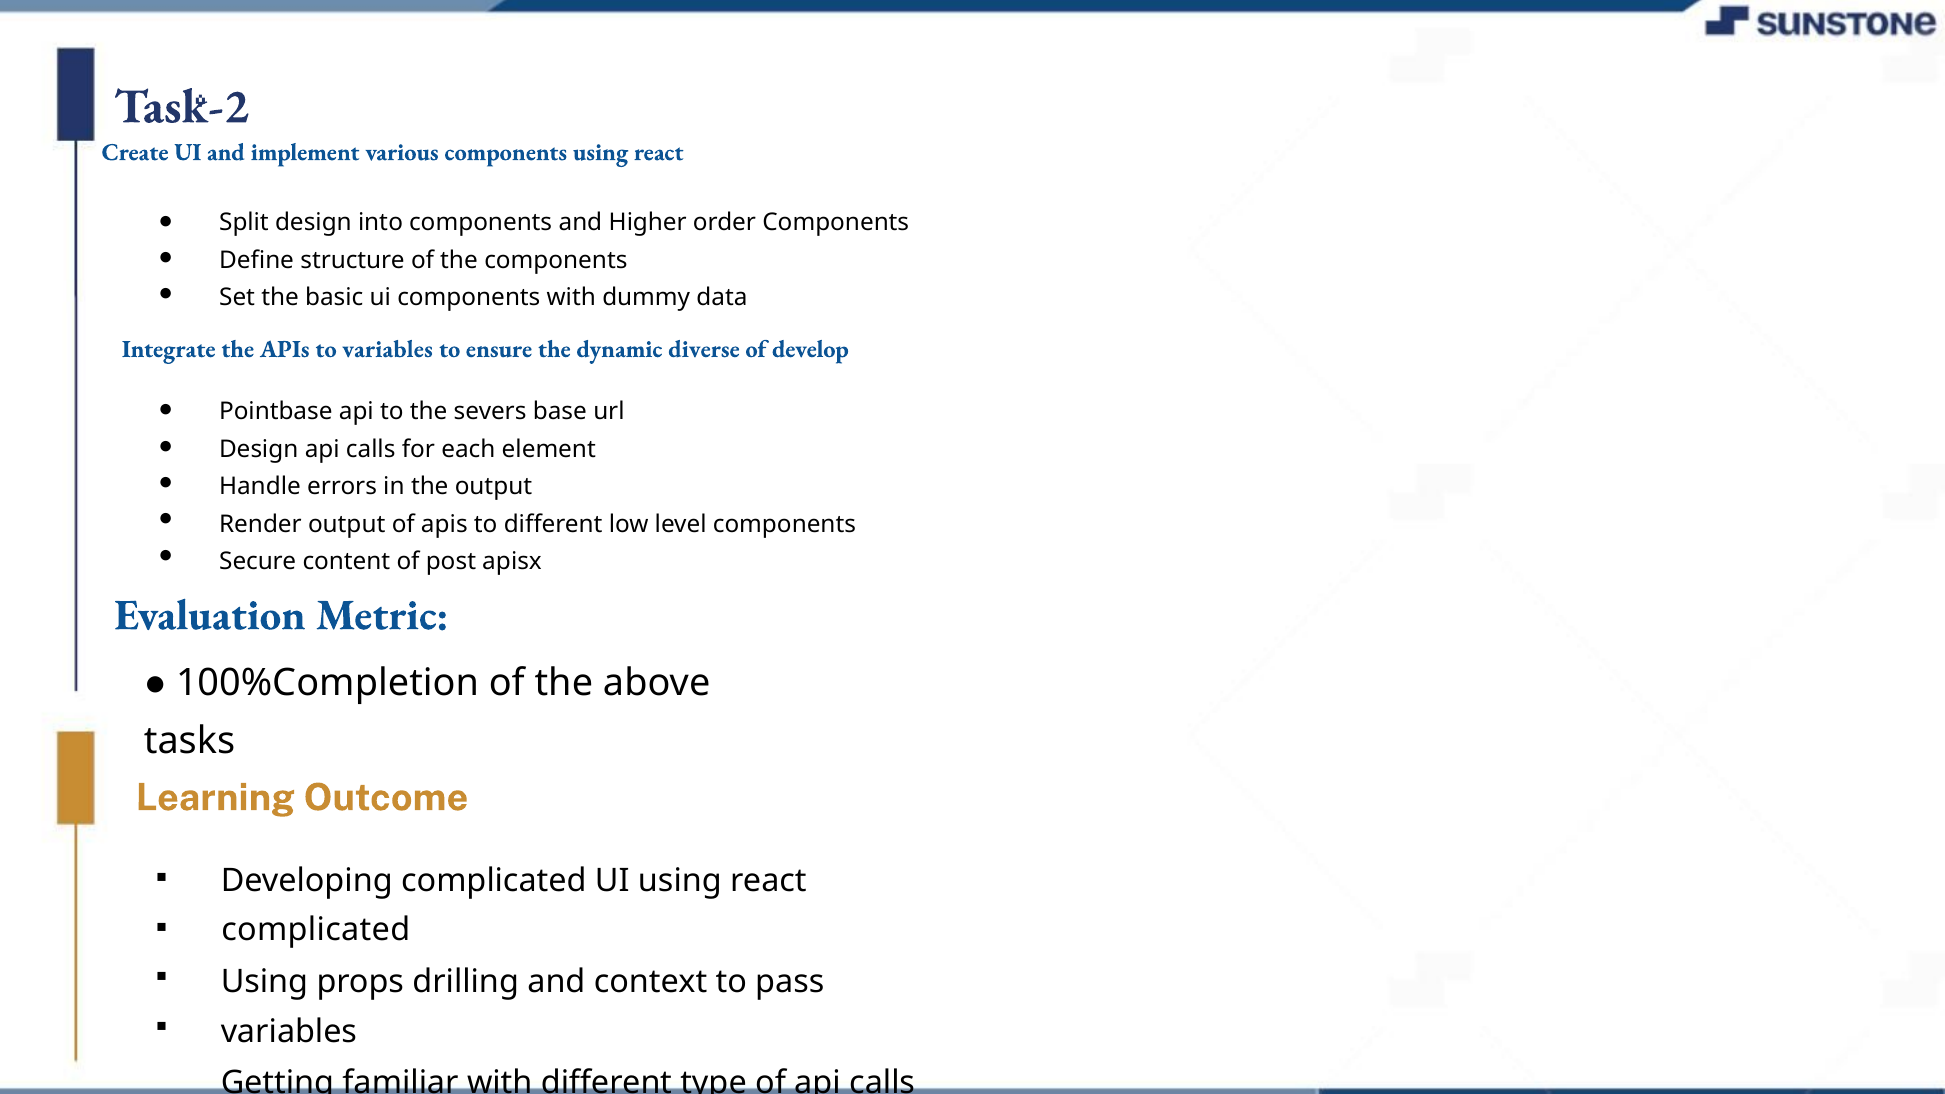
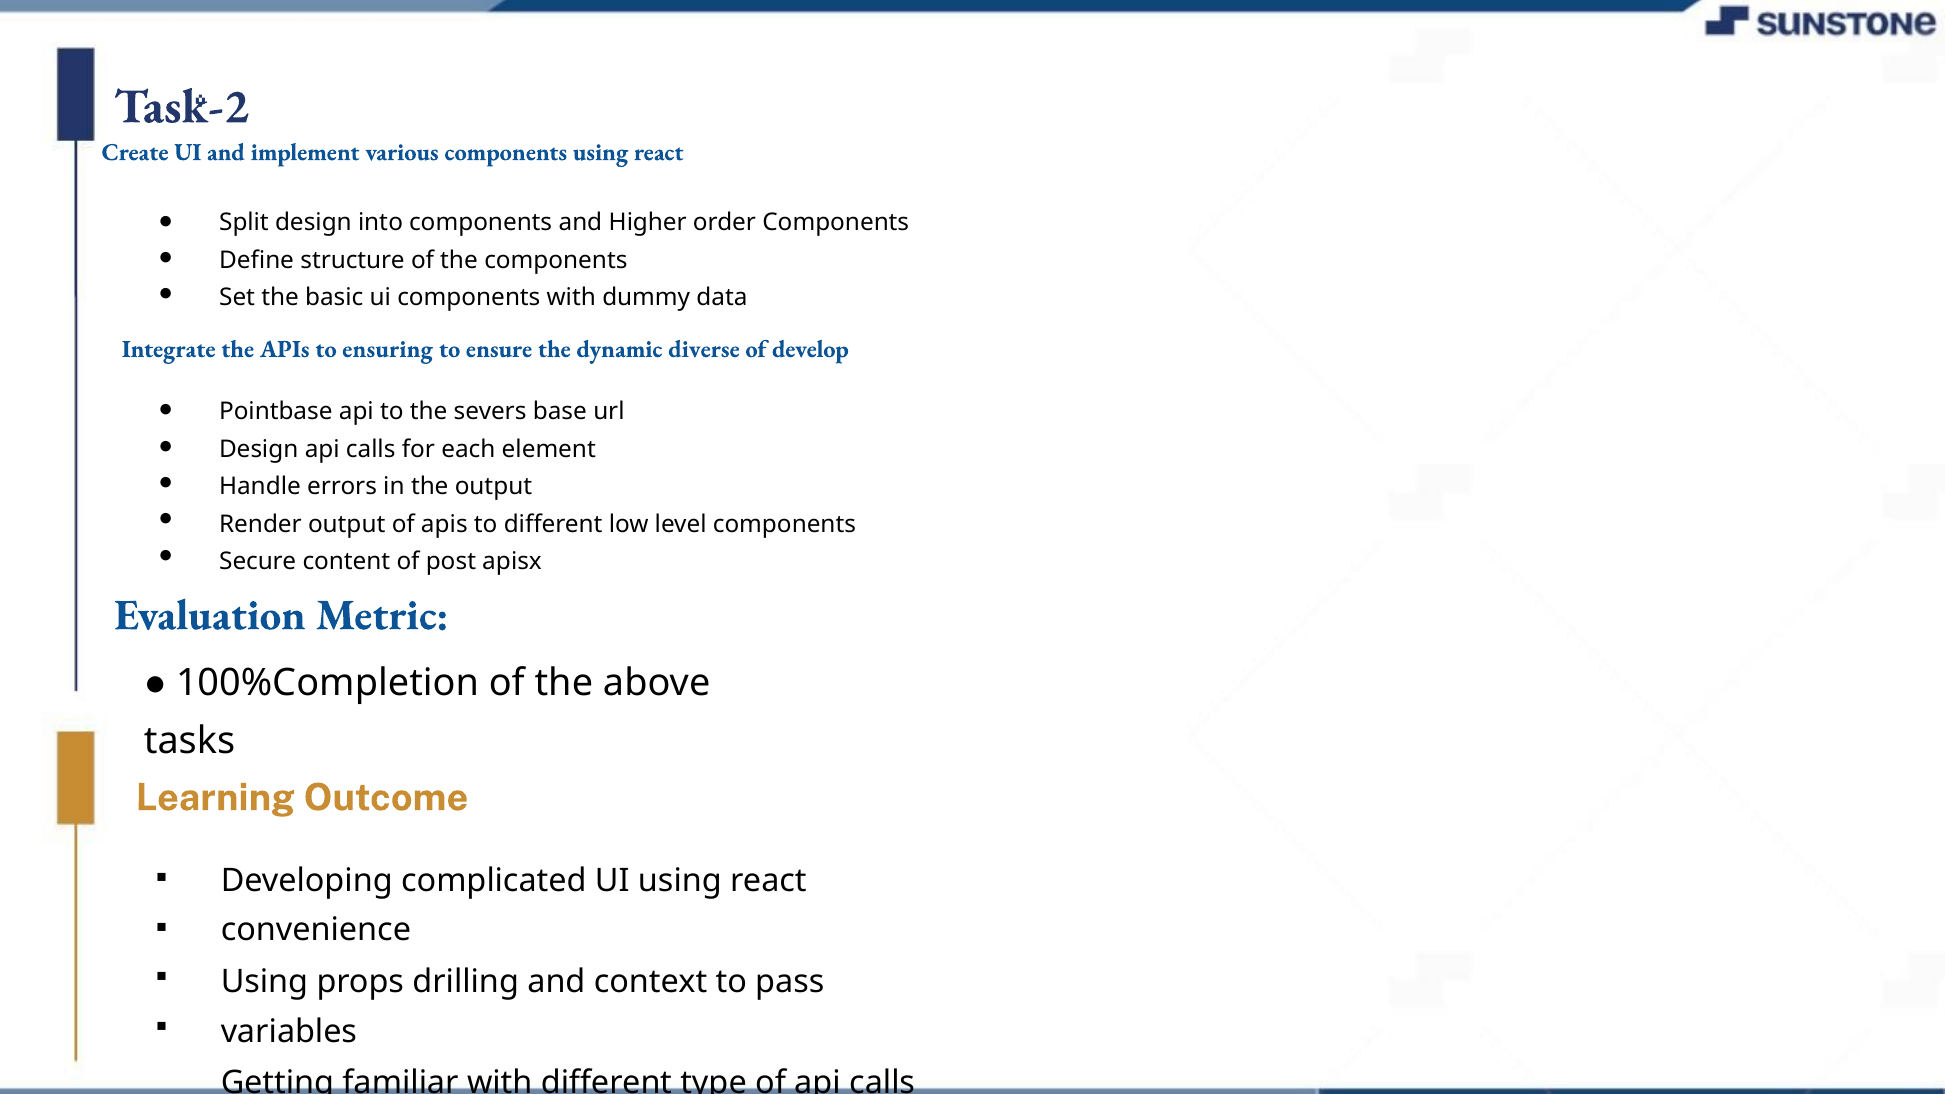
to variables: variables -> ensuring (387, 349)
complicated: complicated -> convenience (316, 930)
